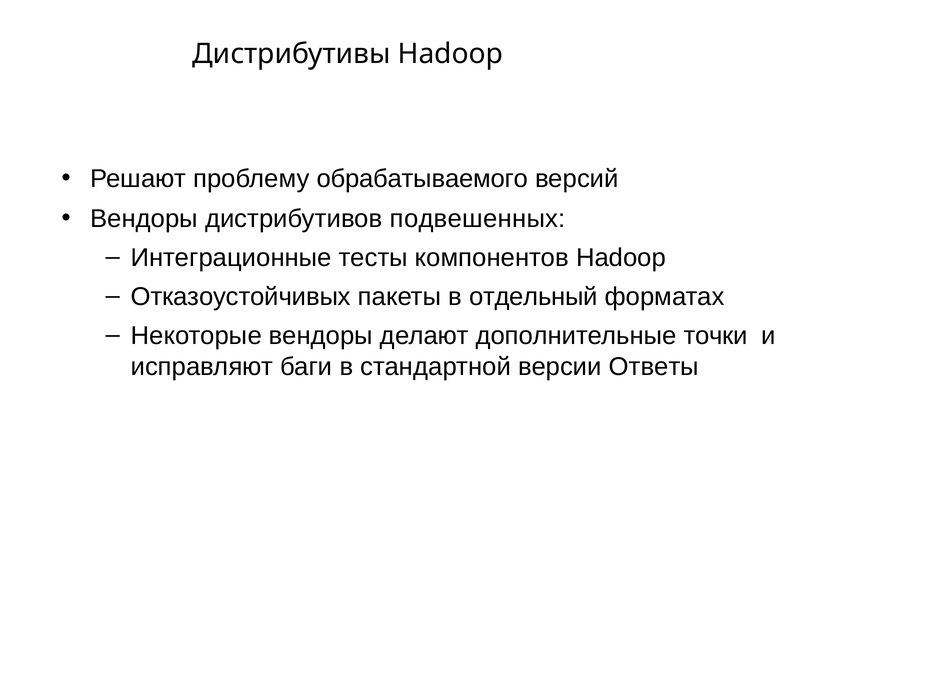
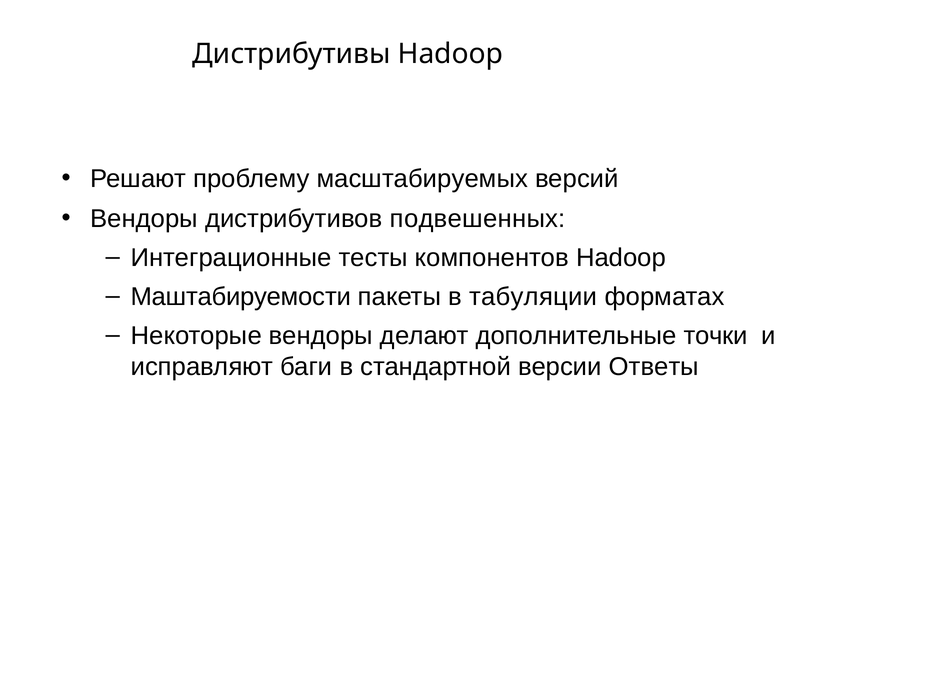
обрабатываемого: обрабатываемого -> масштабируемых (422, 178)
Отказоустойчивых: Отказоустойчивых -> Маштабируемости (241, 297)
отдельный: отдельный -> табуляции (533, 297)
